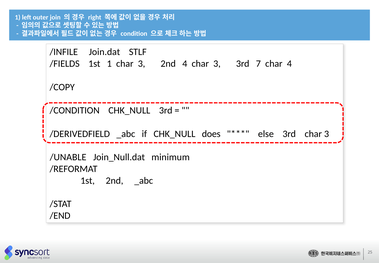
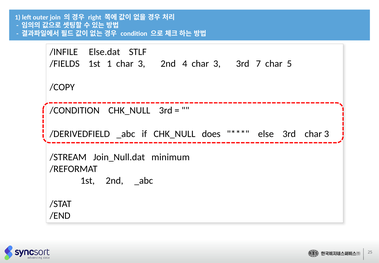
Join.dat: Join.dat -> Else.dat (104, 52)
char 4: 4 -> 5 (289, 64)
/UNABLE: /UNABLE -> /STREAM (68, 157)
